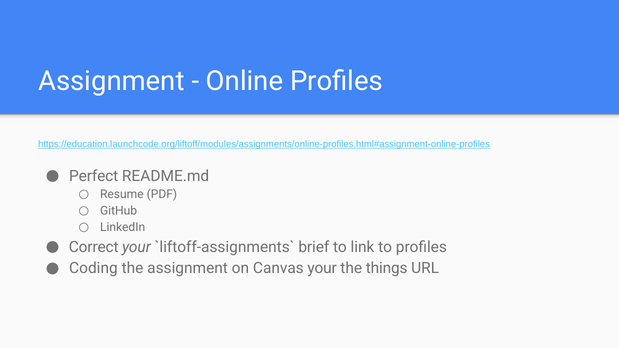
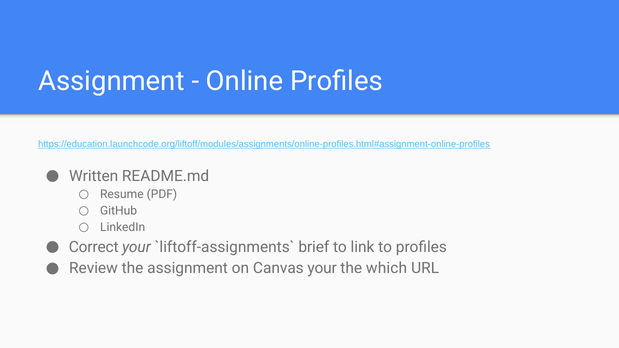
Perfect: Perfect -> Written (94, 176)
Coding: Coding -> Review (93, 269)
things: things -> which (387, 269)
